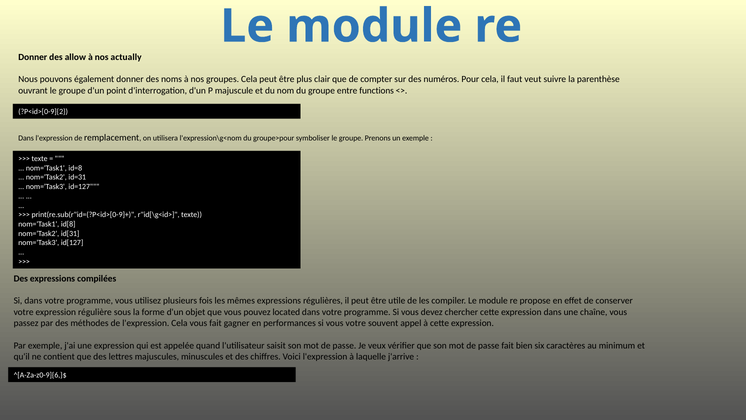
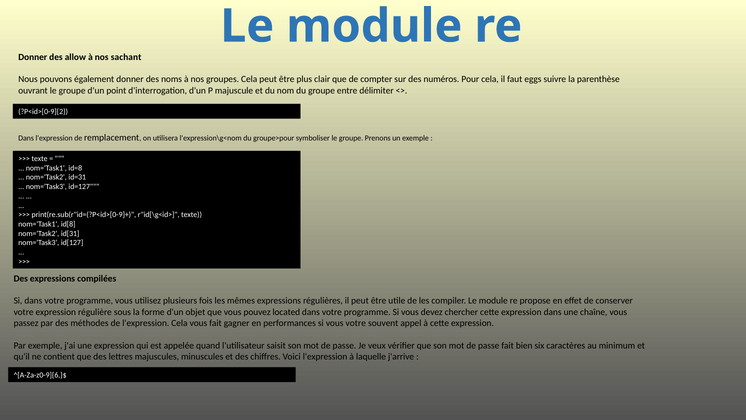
actually: actually -> sachant (126, 57)
veut: veut -> eggs (533, 79)
functions: functions -> délimiter (377, 90)
